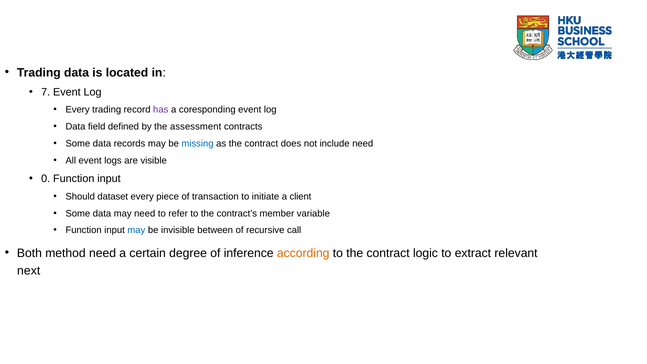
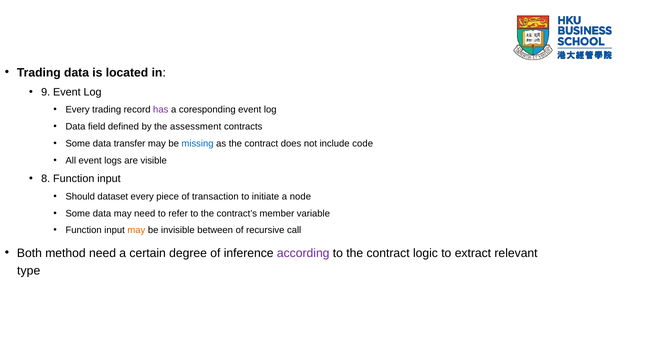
7: 7 -> 9 (46, 92)
records: records -> transfer (130, 144)
include need: need -> code (363, 144)
0: 0 -> 8 (46, 179)
client: client -> node (300, 196)
may colour: blue -> orange (136, 230)
according colour: orange -> purple (303, 253)
next: next -> type (29, 271)
